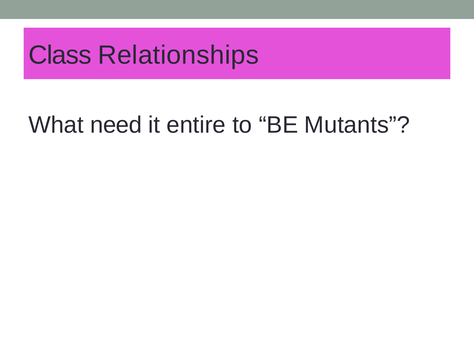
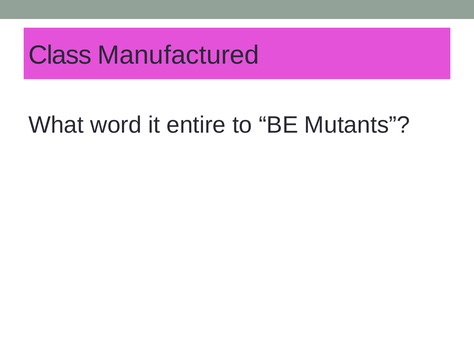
Relationships: Relationships -> Manufactured (178, 55)
need: need -> word (116, 125)
